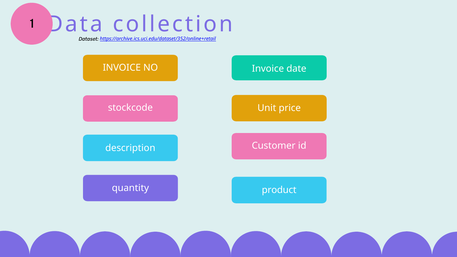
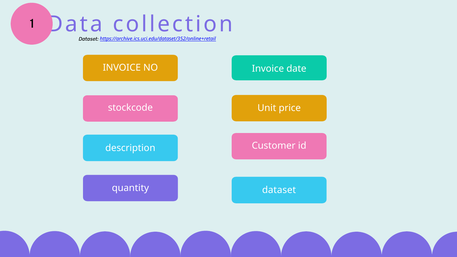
product: product -> dataset (279, 190)
